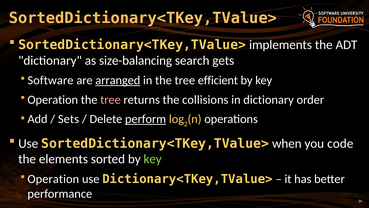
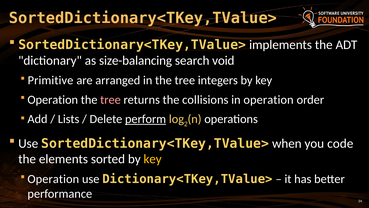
gets: gets -> void (223, 60)
Software: Software -> Primitive (51, 80)
arranged underline: present -> none (118, 80)
efficient: efficient -> integers (218, 80)
in dictionary: dictionary -> operation (269, 100)
Sets: Sets -> Lists (69, 119)
key colour: light green -> yellow (153, 159)
